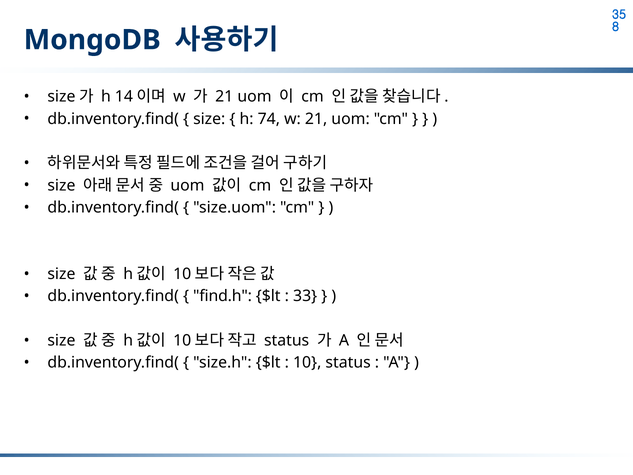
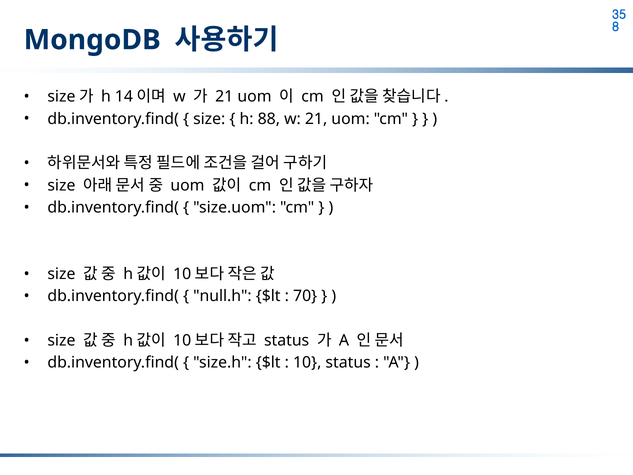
74: 74 -> 88 (269, 119)
find.h: find.h -> null.h (222, 296)
33: 33 -> 70 (305, 296)
